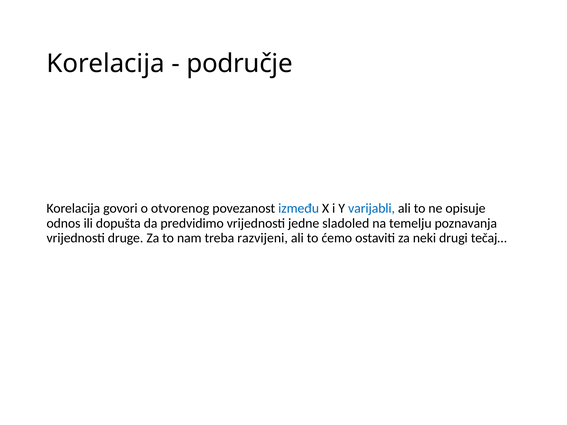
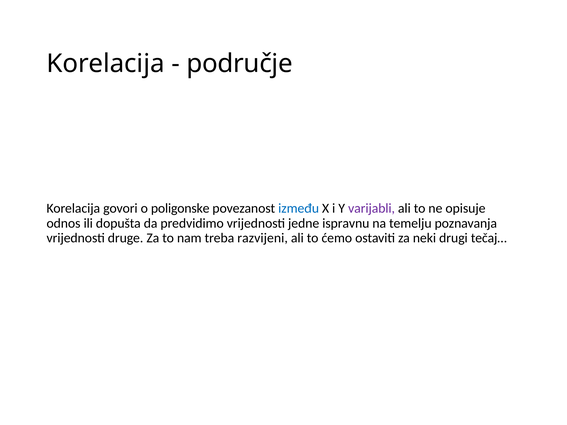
otvorenog: otvorenog -> poligonske (180, 209)
varijabli colour: blue -> purple (372, 209)
sladoled: sladoled -> ispravnu (346, 223)
